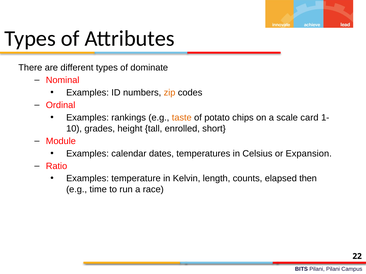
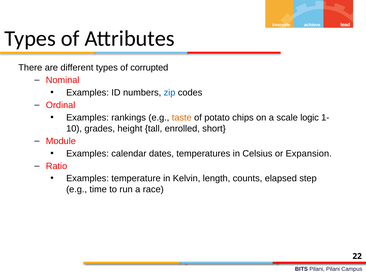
dominate: dominate -> corrupted (149, 68)
zip colour: orange -> blue (170, 93)
card: card -> logic (310, 118)
then: then -> step (308, 179)
